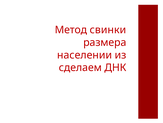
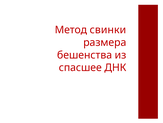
населении: населении -> бешенства (85, 55)
сделаем: сделаем -> спасшее (80, 67)
